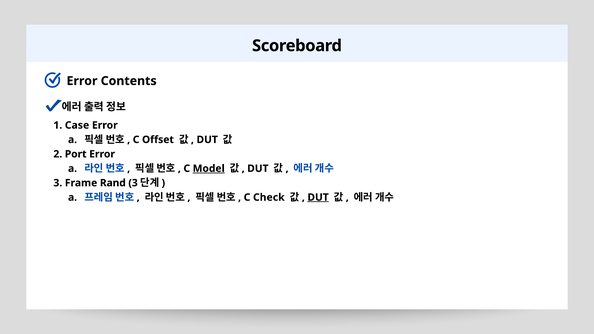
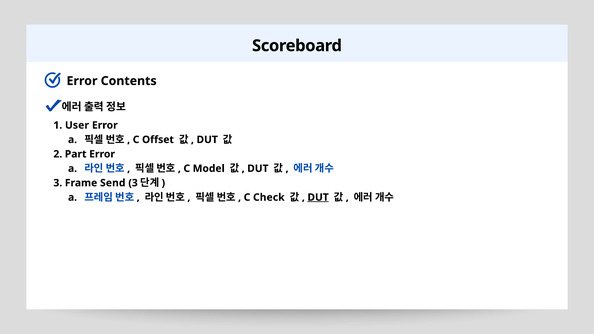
Case: Case -> User (77, 125)
Port: Port -> Part (76, 154)
Model underline: present -> none (209, 169)
Rand: Rand -> Send (113, 183)
